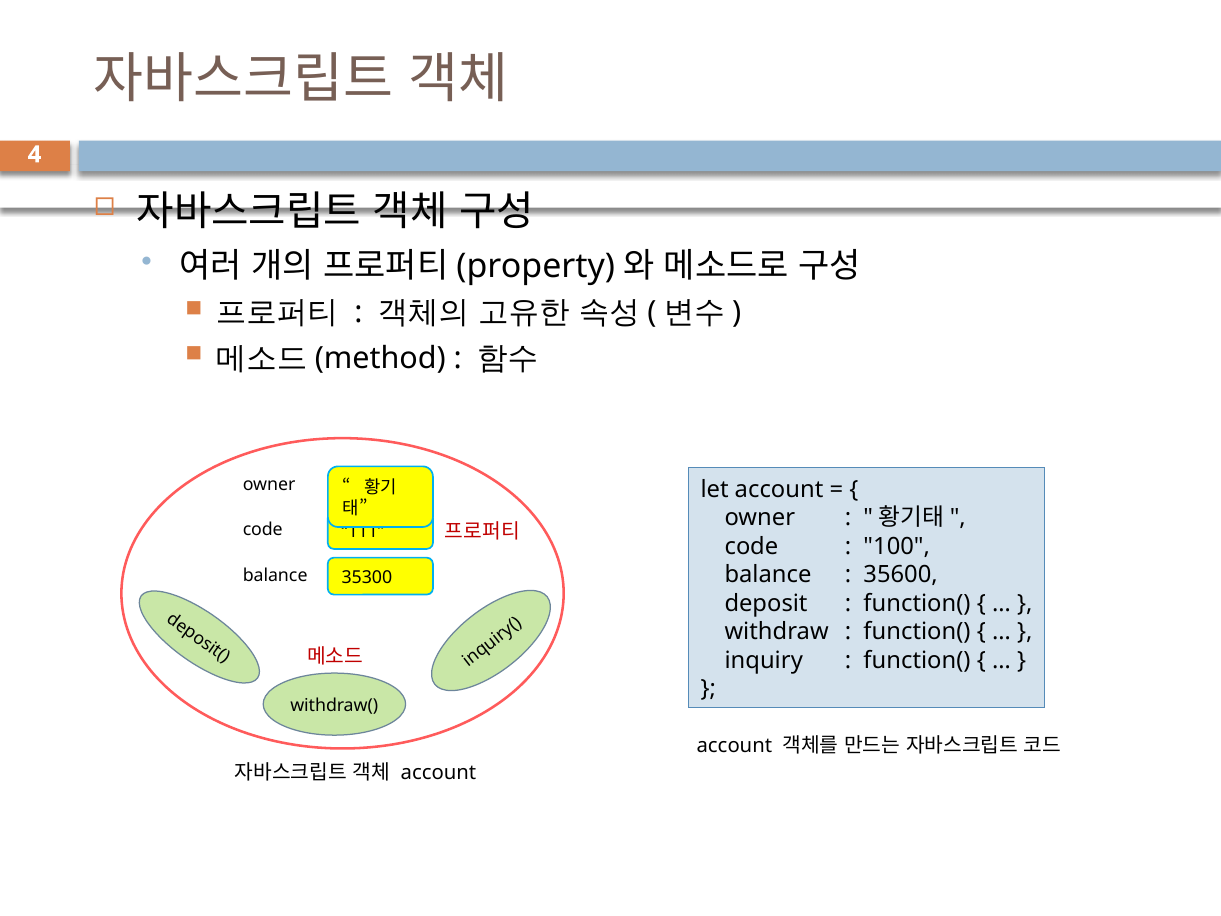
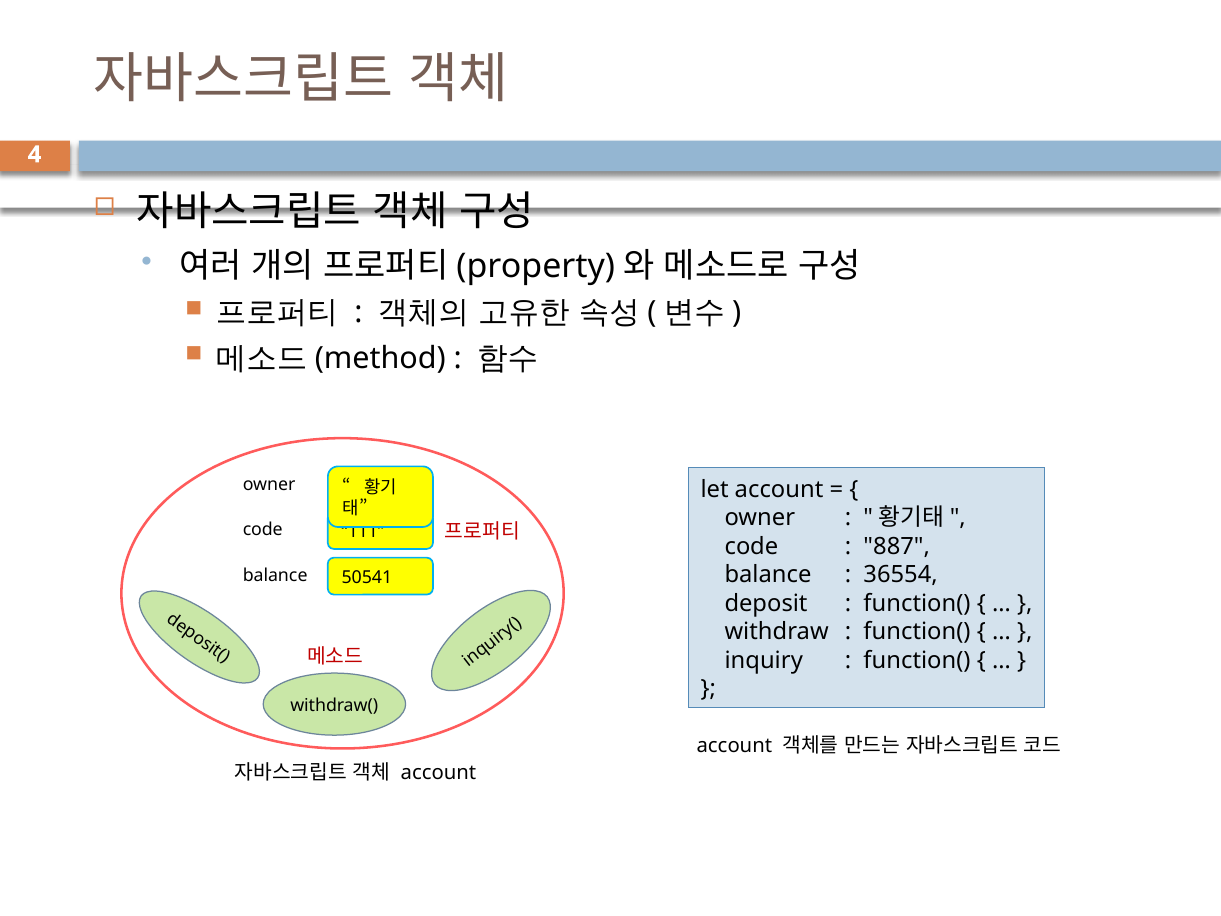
100: 100 -> 887 (897, 546)
35600: 35600 -> 36554 (901, 575)
35300: 35300 -> 50541 (367, 577)
